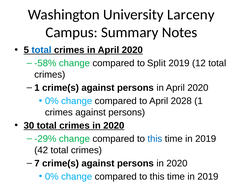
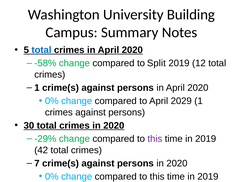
Larceny: Larceny -> Building (191, 15)
2028: 2028 -> 2029 (181, 101)
this colour: blue -> purple (155, 139)
